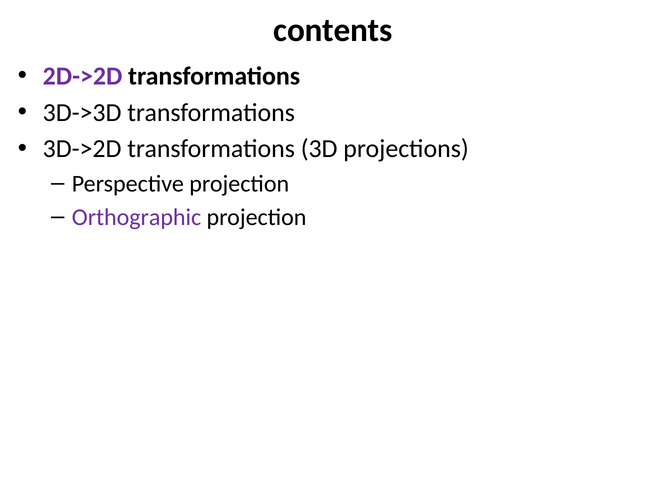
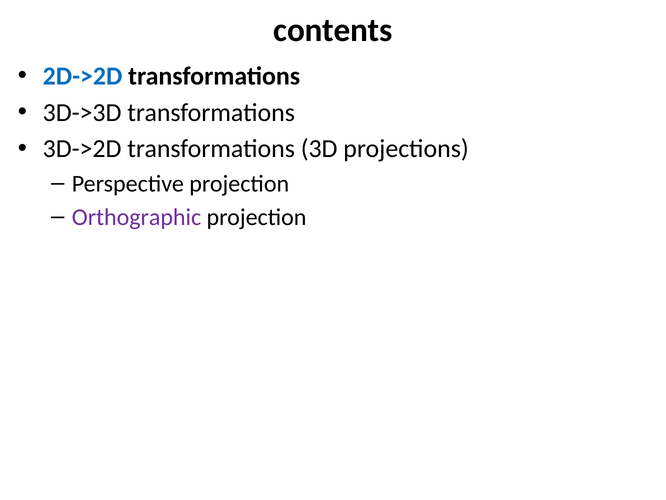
2D->2D colour: purple -> blue (83, 76)
